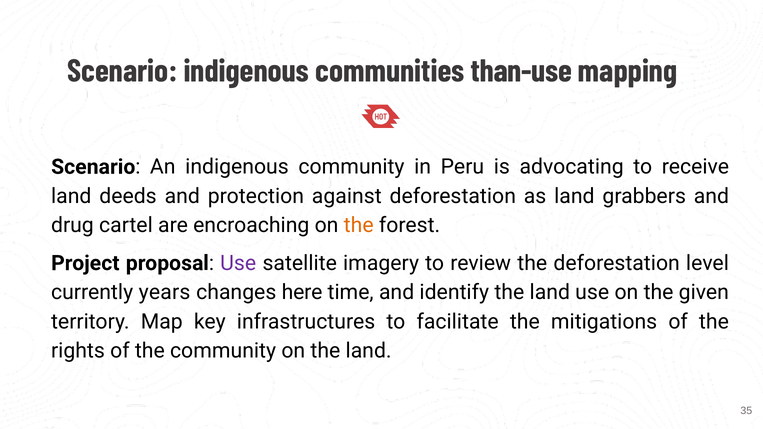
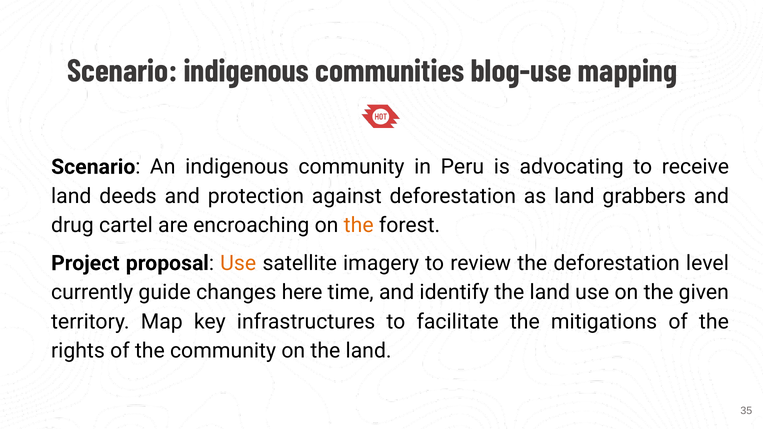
than-use: than-use -> blog-use (521, 72)
Use colour: purple -> orange (238, 263)
years: years -> guide (165, 293)
